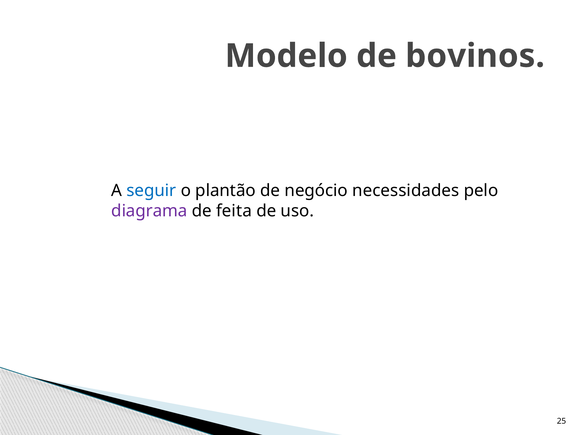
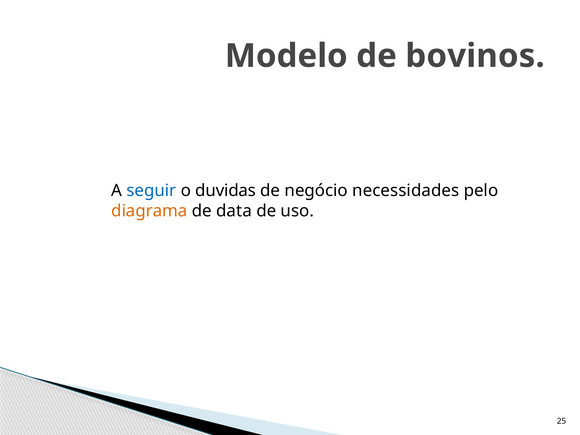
plantão: plantão -> duvidas (226, 191)
diagrama colour: purple -> orange (149, 211)
feita: feita -> data (234, 211)
